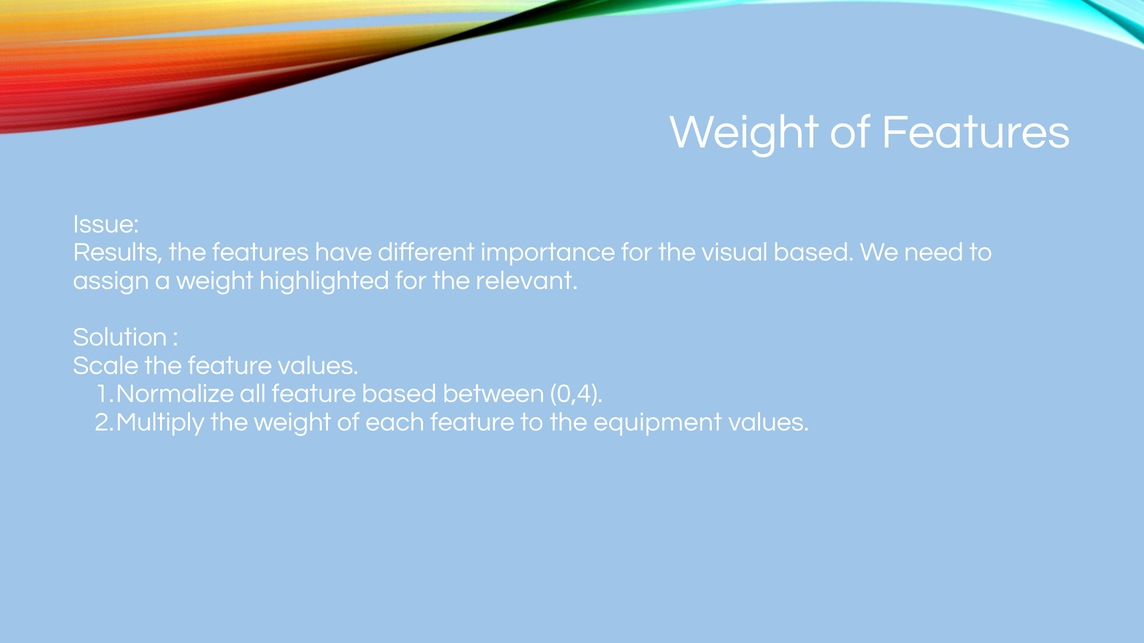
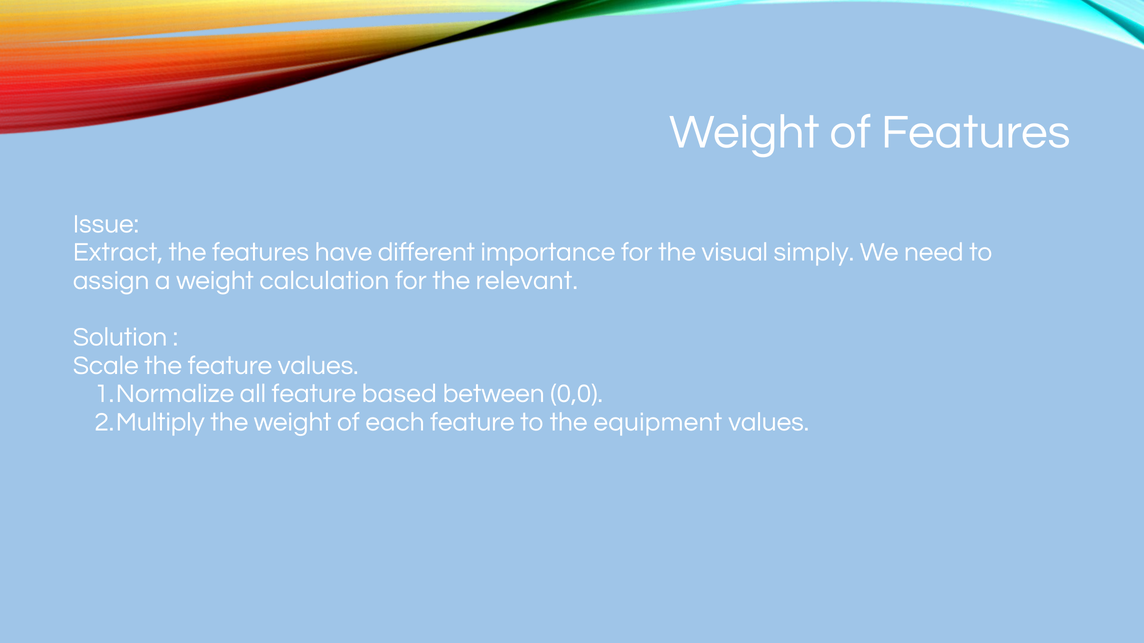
Results: Results -> Extract (118, 252)
visual based: based -> simply (814, 252)
highlighted: highlighted -> calculation (324, 281)
0,4: 0,4 -> 0,0 (577, 394)
